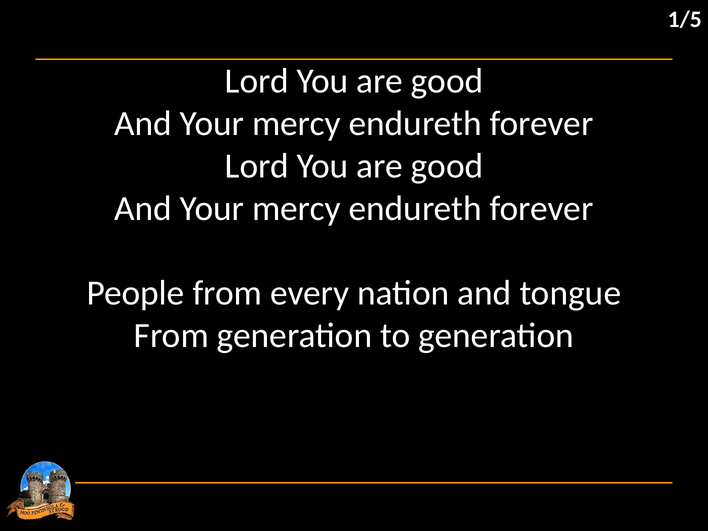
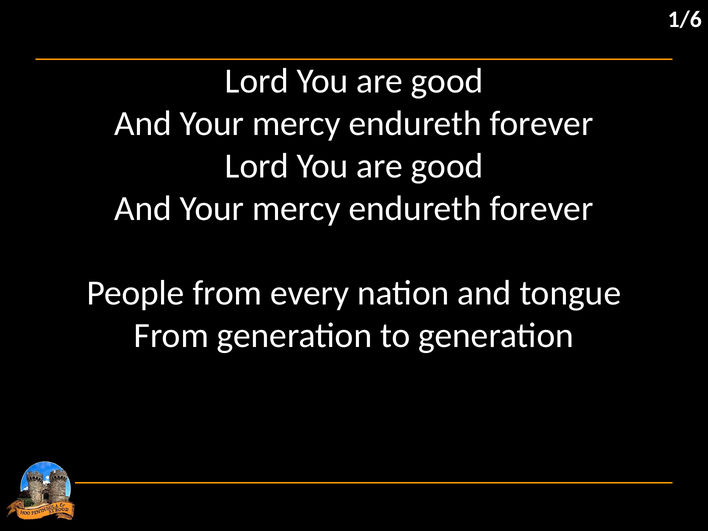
1/5: 1/5 -> 1/6 (685, 19)
